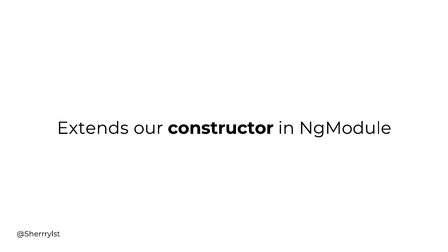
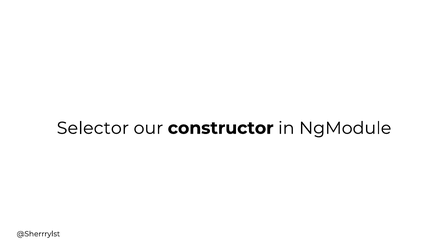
Extends: Extends -> Selector (93, 128)
